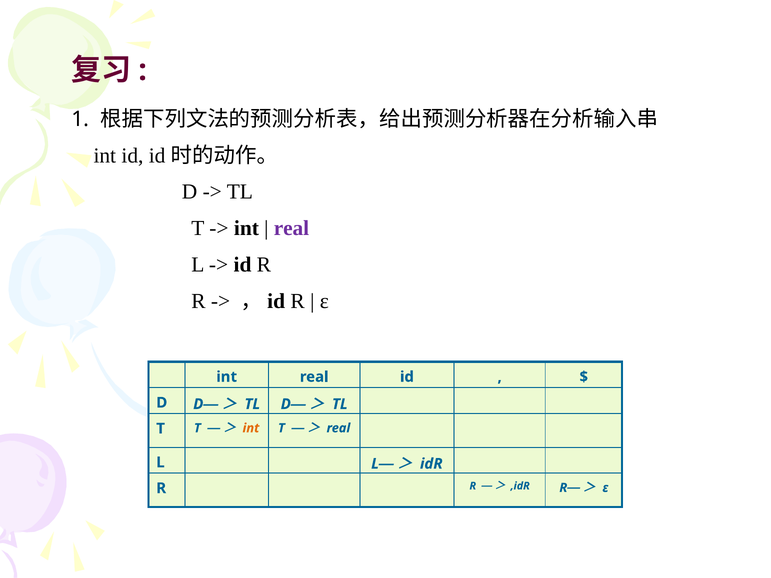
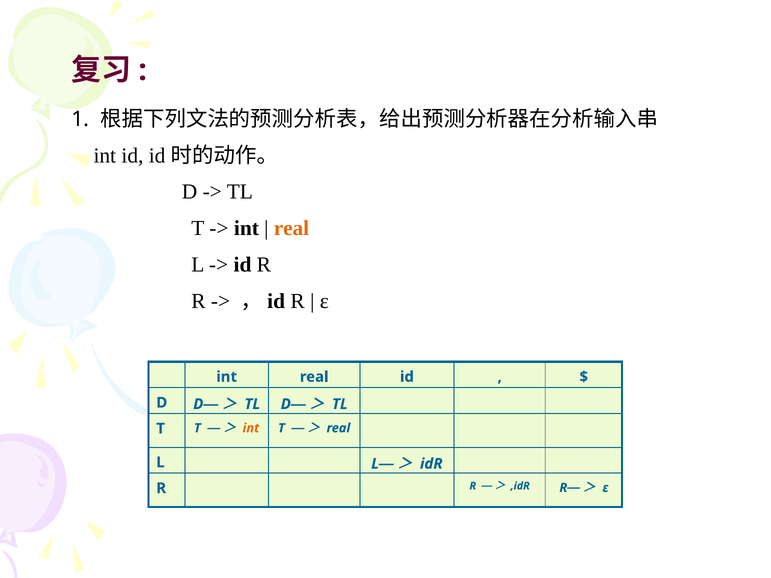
real colour: purple -> orange (291, 228)
